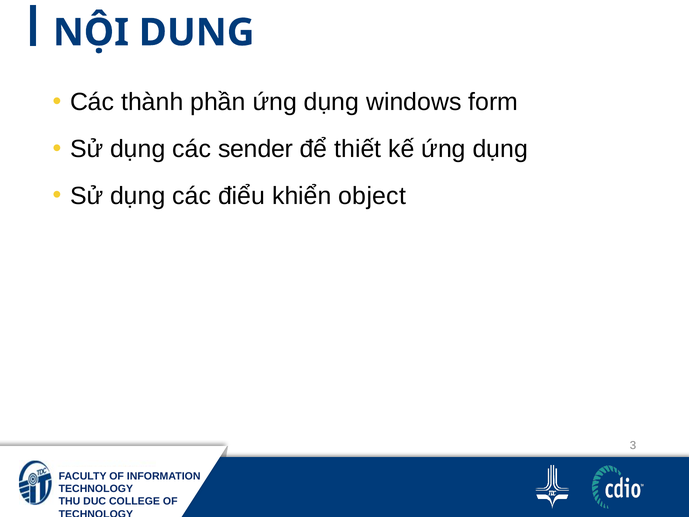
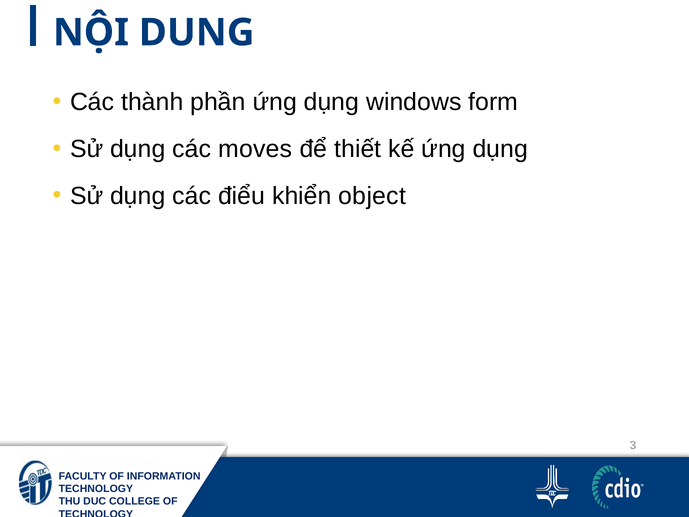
sender: sender -> moves (255, 149)
